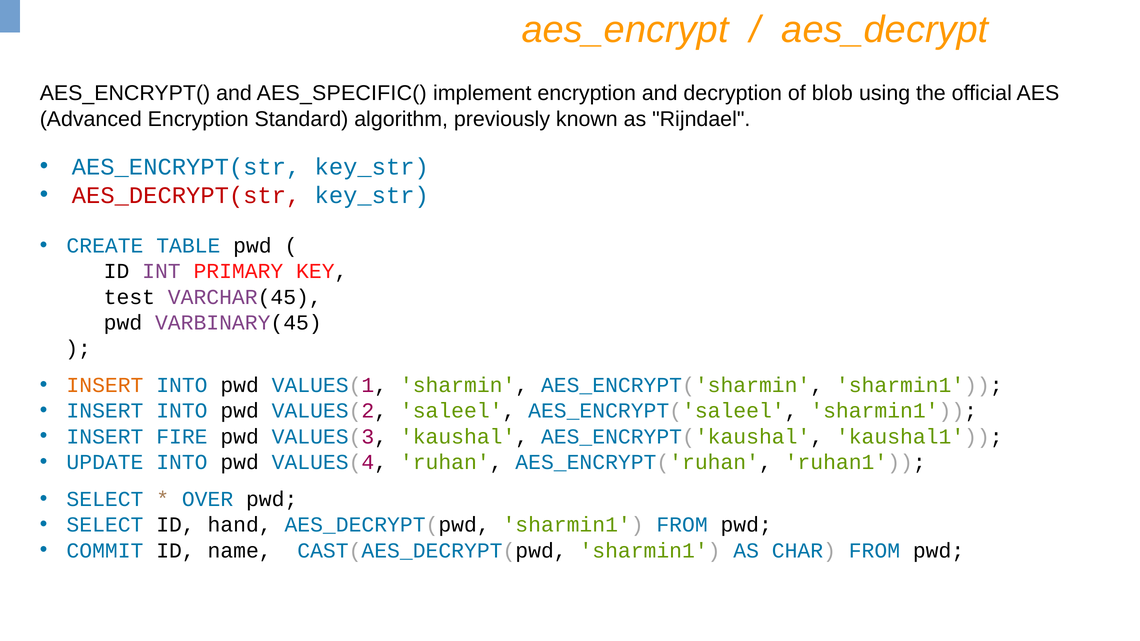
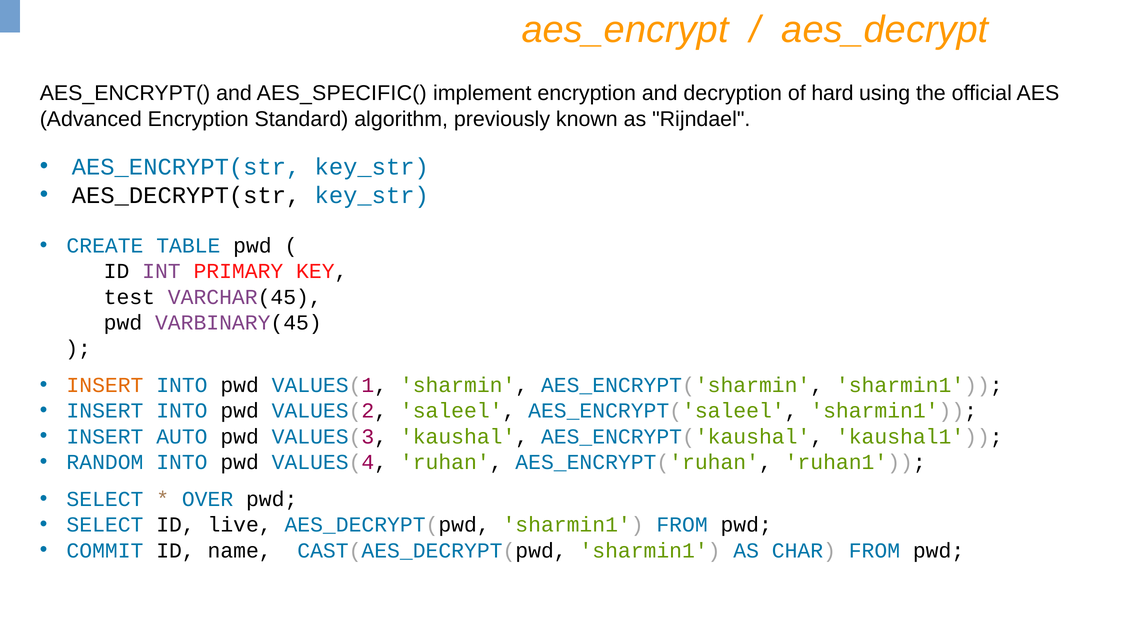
blob: blob -> hard (833, 93)
AES_DECRYPT(str colour: red -> black (186, 195)
FIRE: FIRE -> AUTO (182, 437)
UPDATE: UPDATE -> RANDOM (105, 462)
hand: hand -> live (240, 525)
